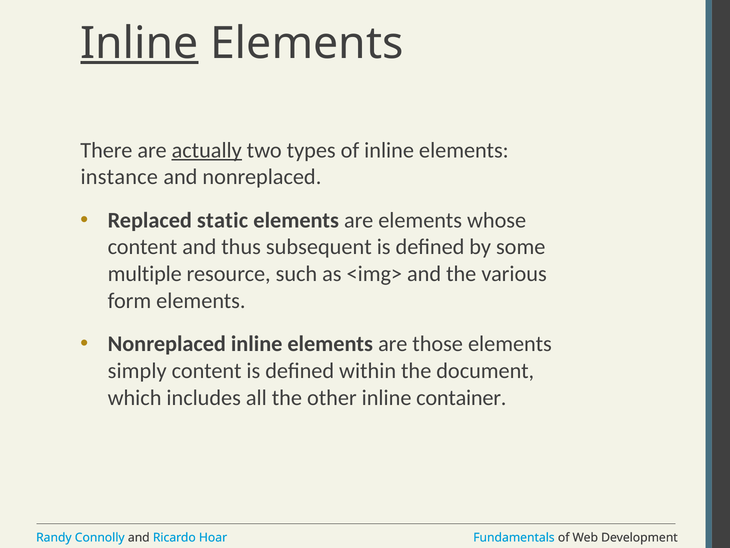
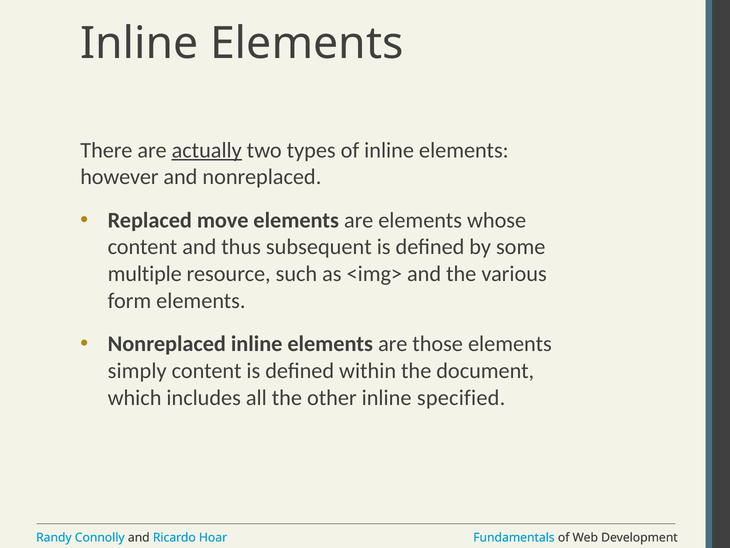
Inline underline: present -> none (139, 43)
instance: instance -> however (119, 177)
static: static -> move (223, 220)
container: container -> specified (461, 397)
